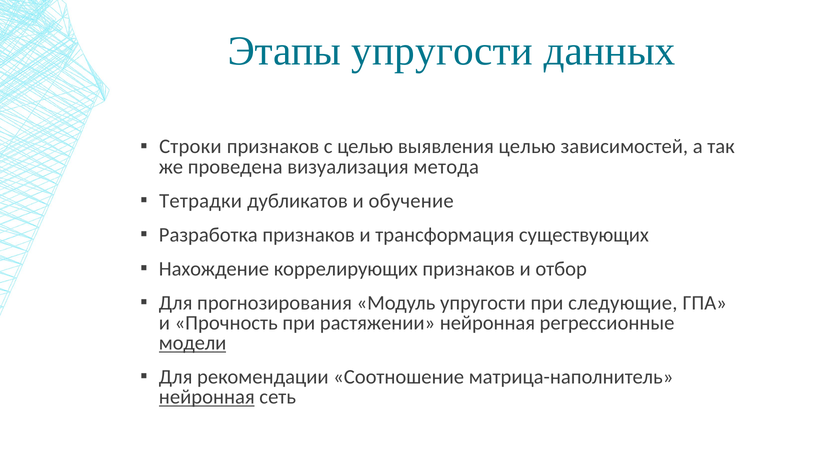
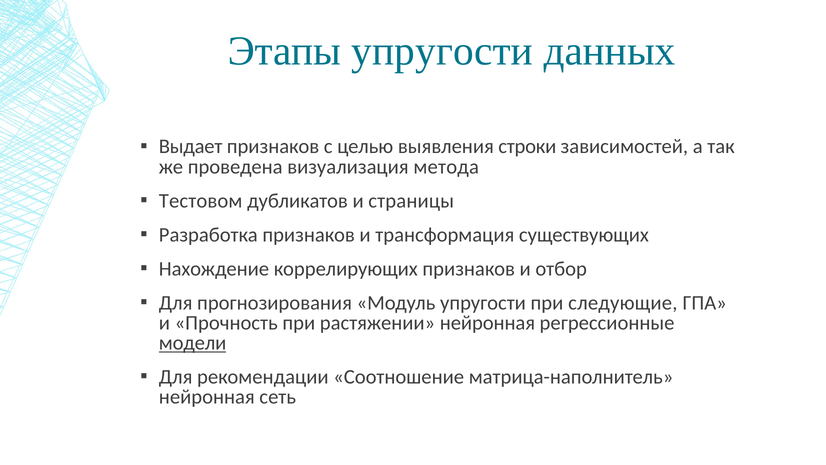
Строки: Строки -> Выдает (191, 146)
выявления целью: целью -> строки (527, 146)
Тетрадки: Тетрадки -> Тестовом (201, 201)
обучение: обучение -> страницы (411, 201)
нейронная underline: present -> none (207, 397)
